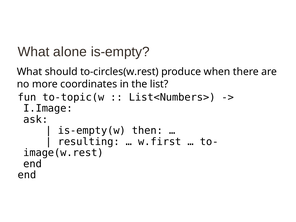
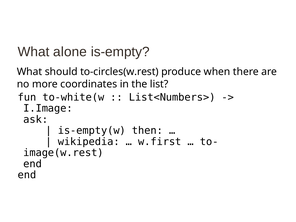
to-topic(w: to-topic(w -> to-white(w (73, 97)
resulting: resulting -> wikipedia (89, 142)
